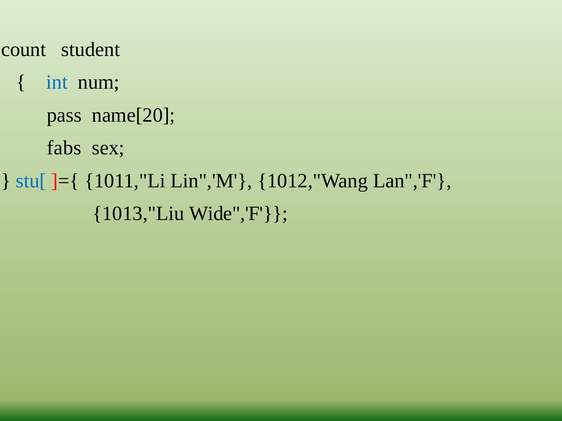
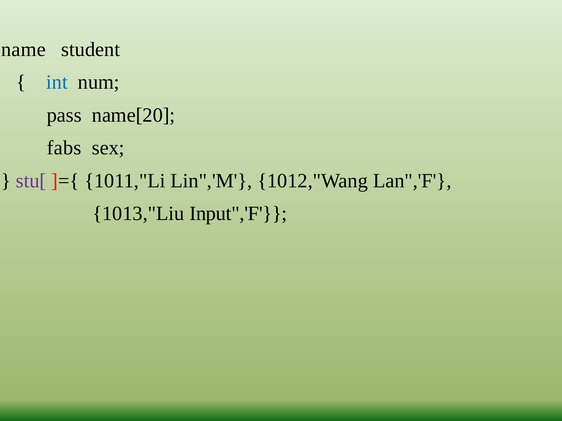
count: count -> name (23, 49)
stu[ colour: blue -> purple (31, 181)
Wide",'F: Wide",'F -> Input",'F (238, 214)
